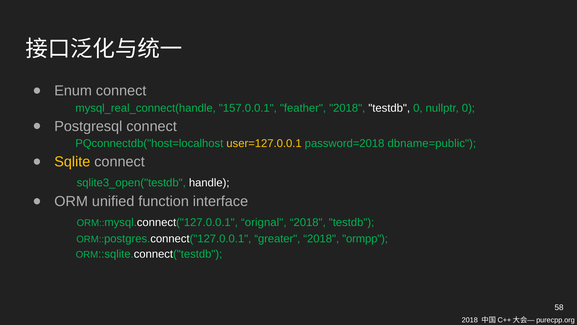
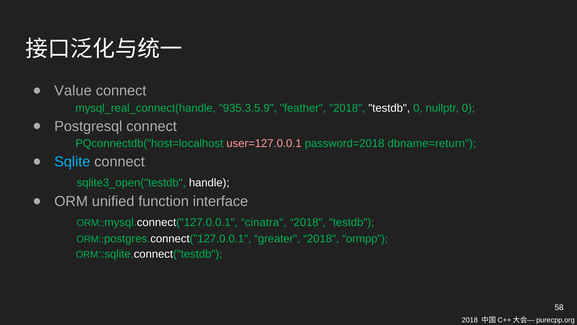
Enum: Enum -> Value (73, 91)
157.0.0.1: 157.0.0.1 -> 935.3.5.9 (248, 108)
user=127.0.0.1 colour: yellow -> pink (264, 143)
dbname=public: dbname=public -> dbname=return (432, 143)
Sqlite colour: yellow -> light blue (72, 161)
orignal: orignal -> cinatra (264, 222)
